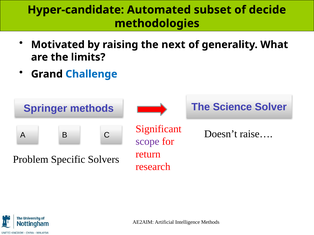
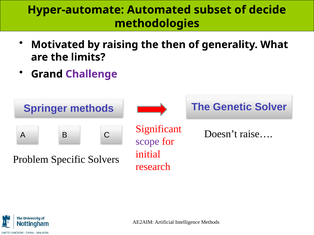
Hyper-candidate: Hyper-candidate -> Hyper-automate (76, 10)
next: next -> then (173, 45)
Challenge colour: blue -> purple (91, 74)
Science: Science -> Genetic (232, 107)
return: return -> initial (148, 154)
